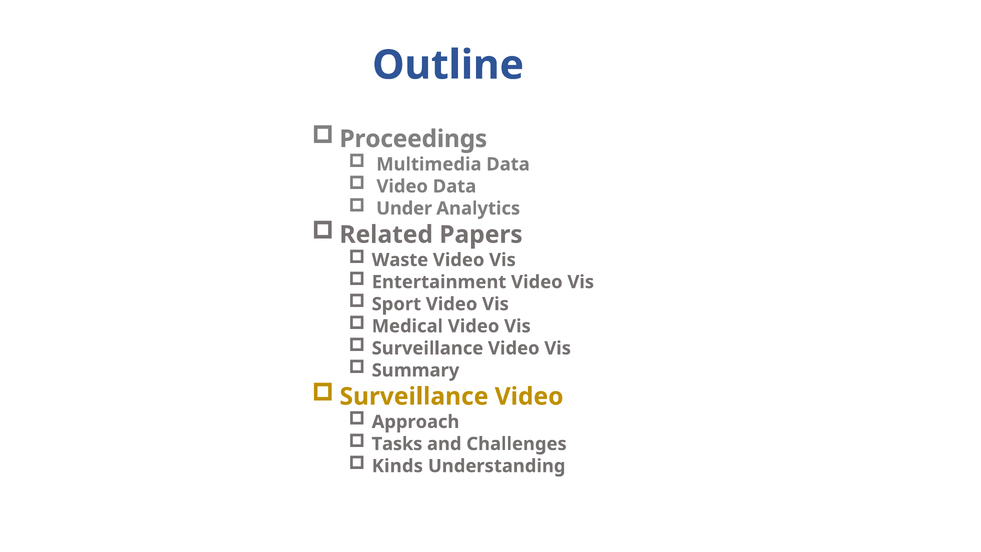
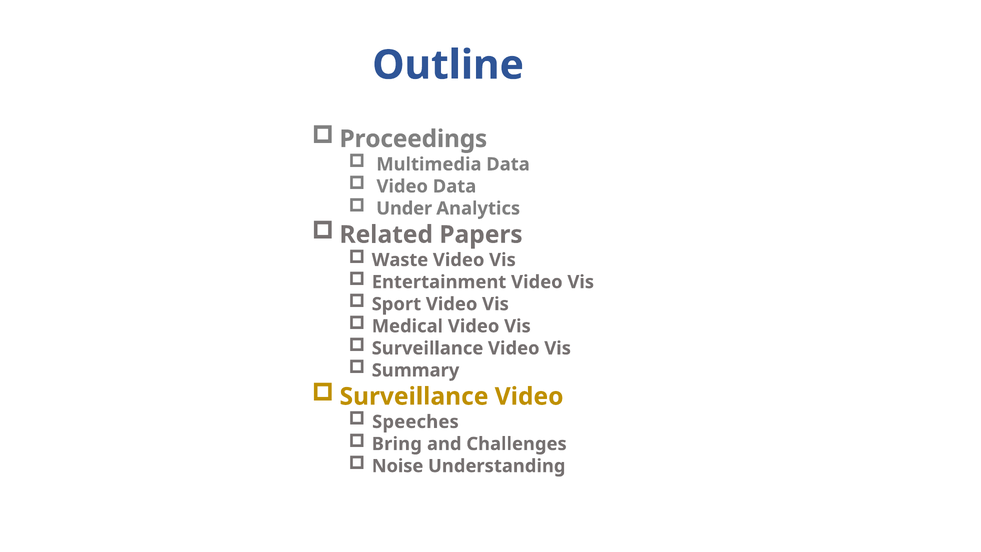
Approach: Approach -> Speeches (415, 422)
Tasks: Tasks -> Bring (397, 444)
Kinds: Kinds -> Noise (398, 466)
